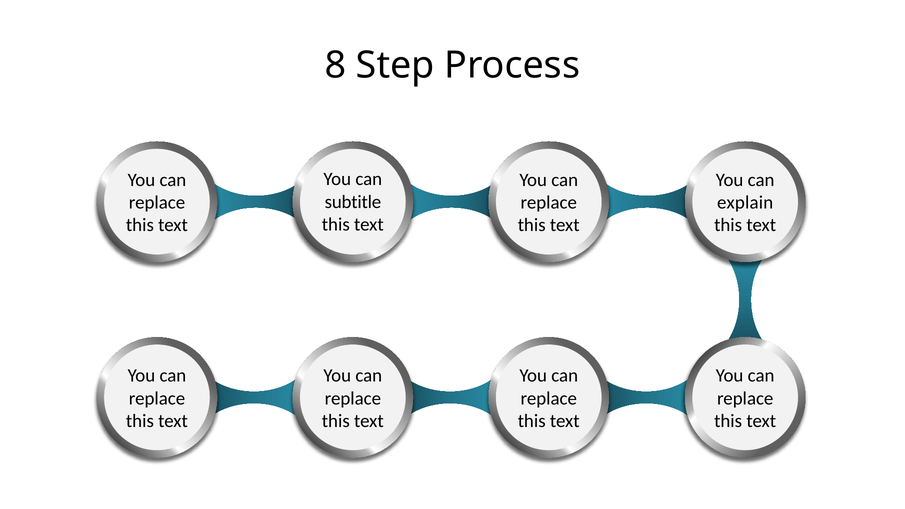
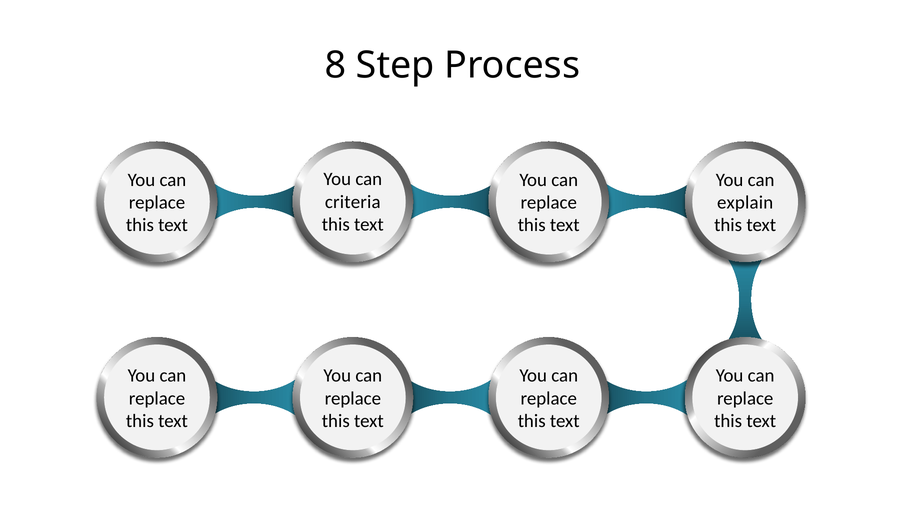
subtitle: subtitle -> criteria (353, 202)
